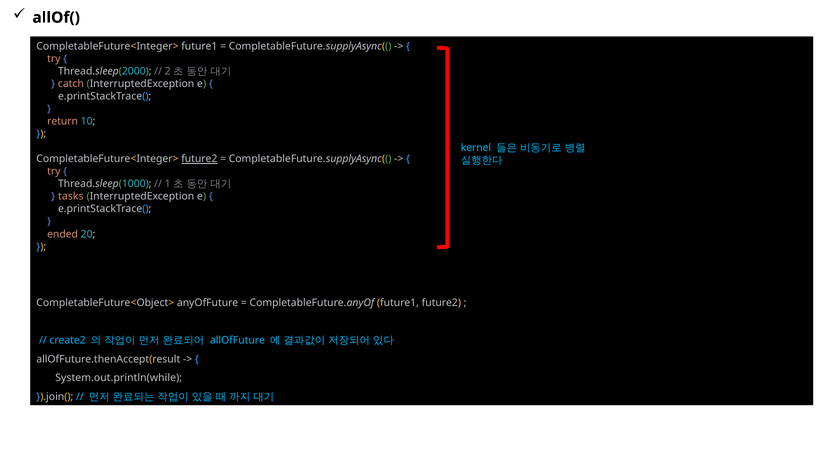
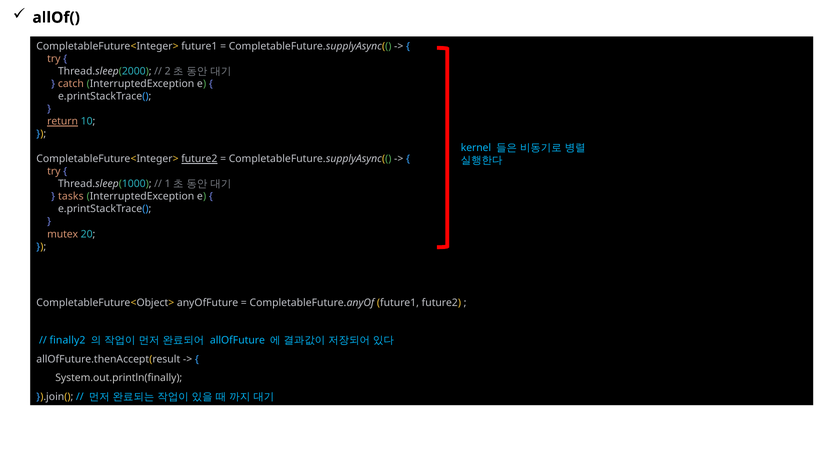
return underline: none -> present (63, 122)
ended: ended -> mutex (63, 234)
create2: create2 -> finally2 (67, 340)
System.out.println(while: System.out.println(while -> System.out.println(finally (119, 378)
